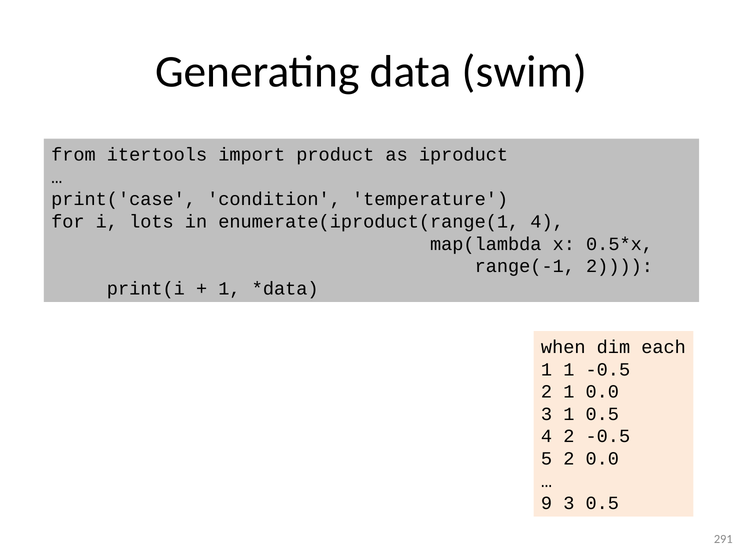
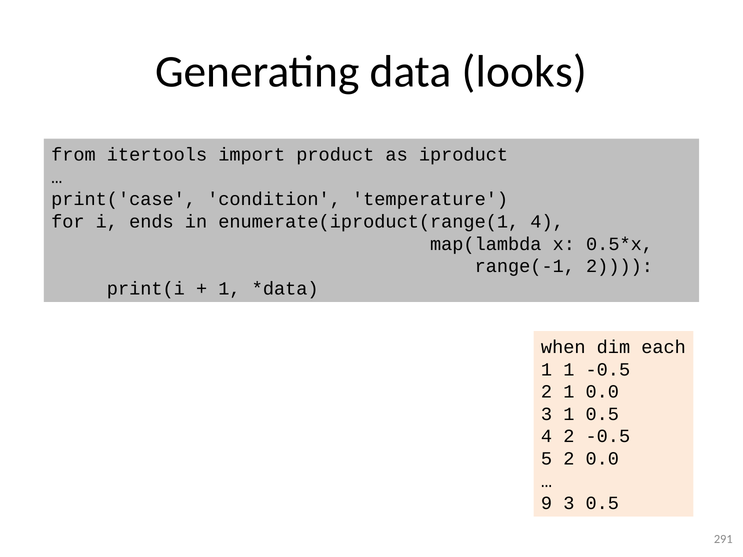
swim: swim -> looks (524, 72)
lots: lots -> ends (151, 222)
